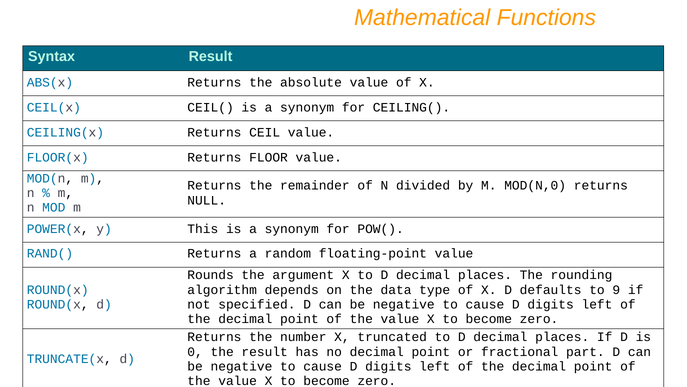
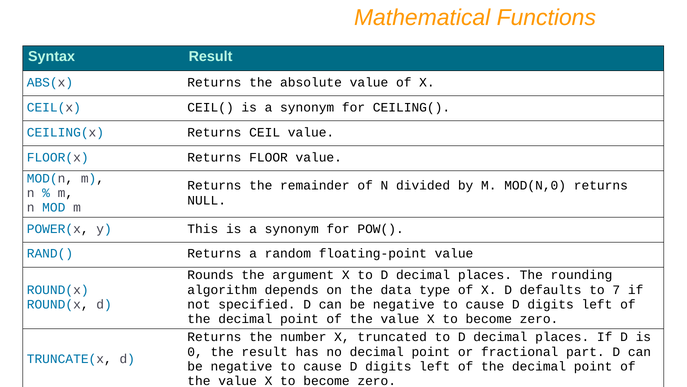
9: 9 -> 7 (616, 289)
